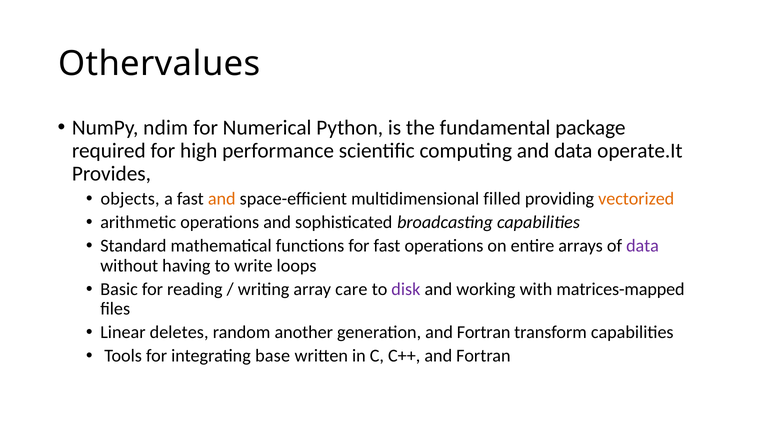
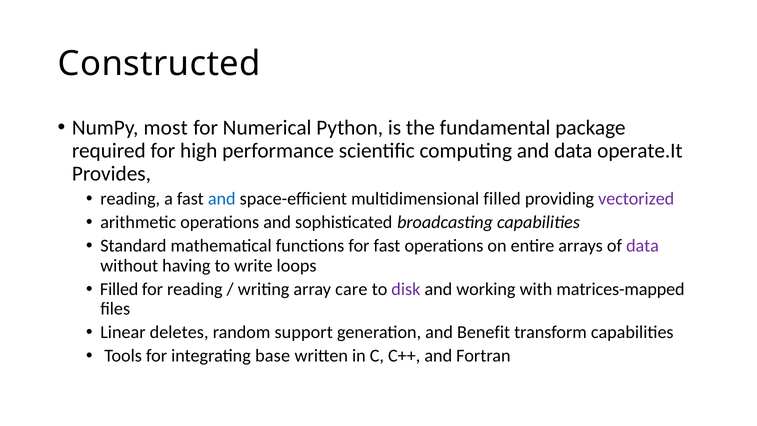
Othervalues: Othervalues -> Constructed (159, 64)
ndim: ndim -> most (166, 128)
objects: objects -> reading (130, 199)
and colour: orange -> blue (222, 199)
vectorized colour: orange -> purple (636, 199)
Basic: Basic -> Filled (119, 289)
another: another -> support (304, 332)
generation and Fortran: Fortran -> Benefit (484, 332)
